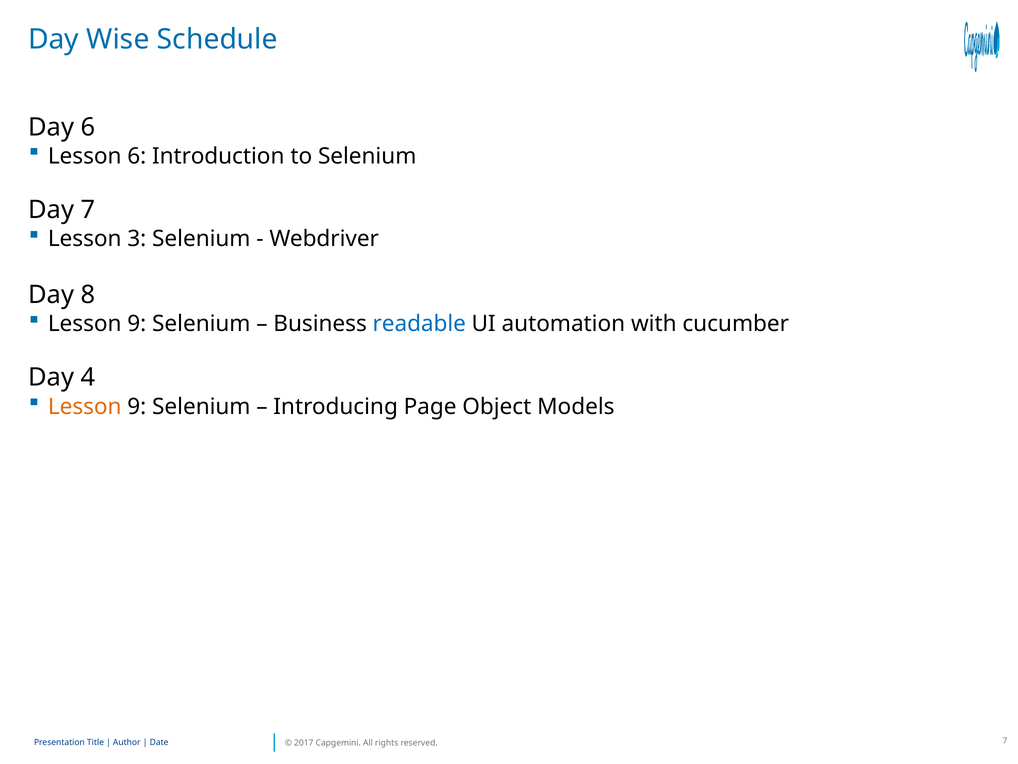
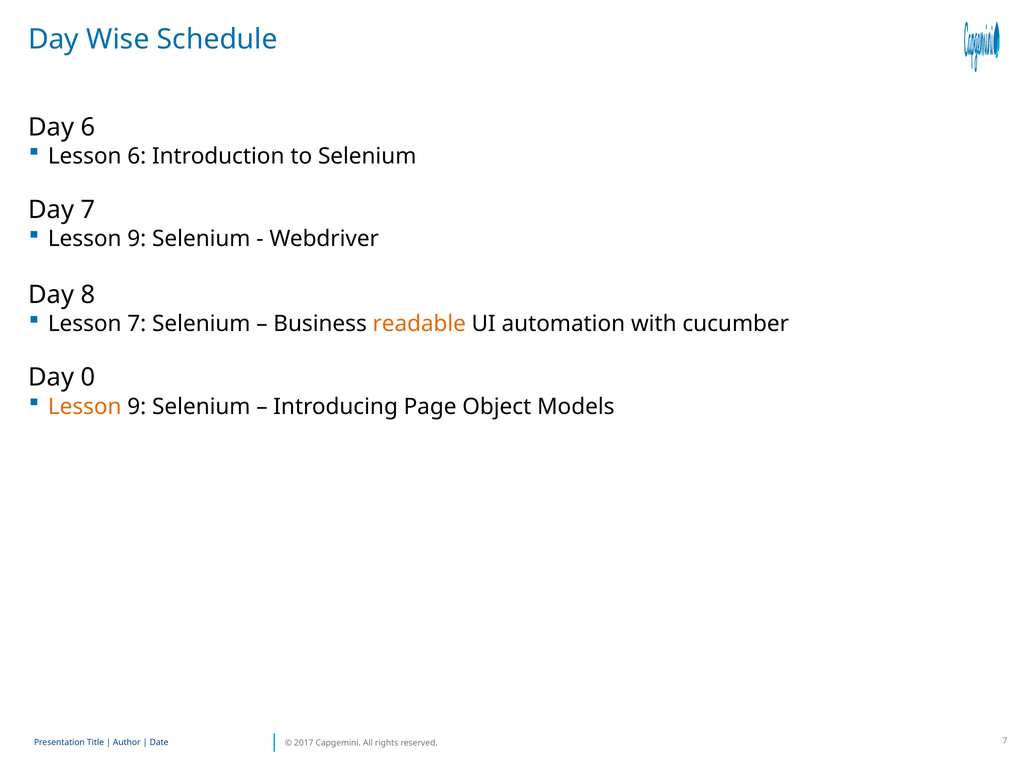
3: 3 -> 9 (137, 239)
9: 9 -> 7 (137, 324)
readable colour: blue -> orange (419, 324)
4: 4 -> 0 (88, 377)
